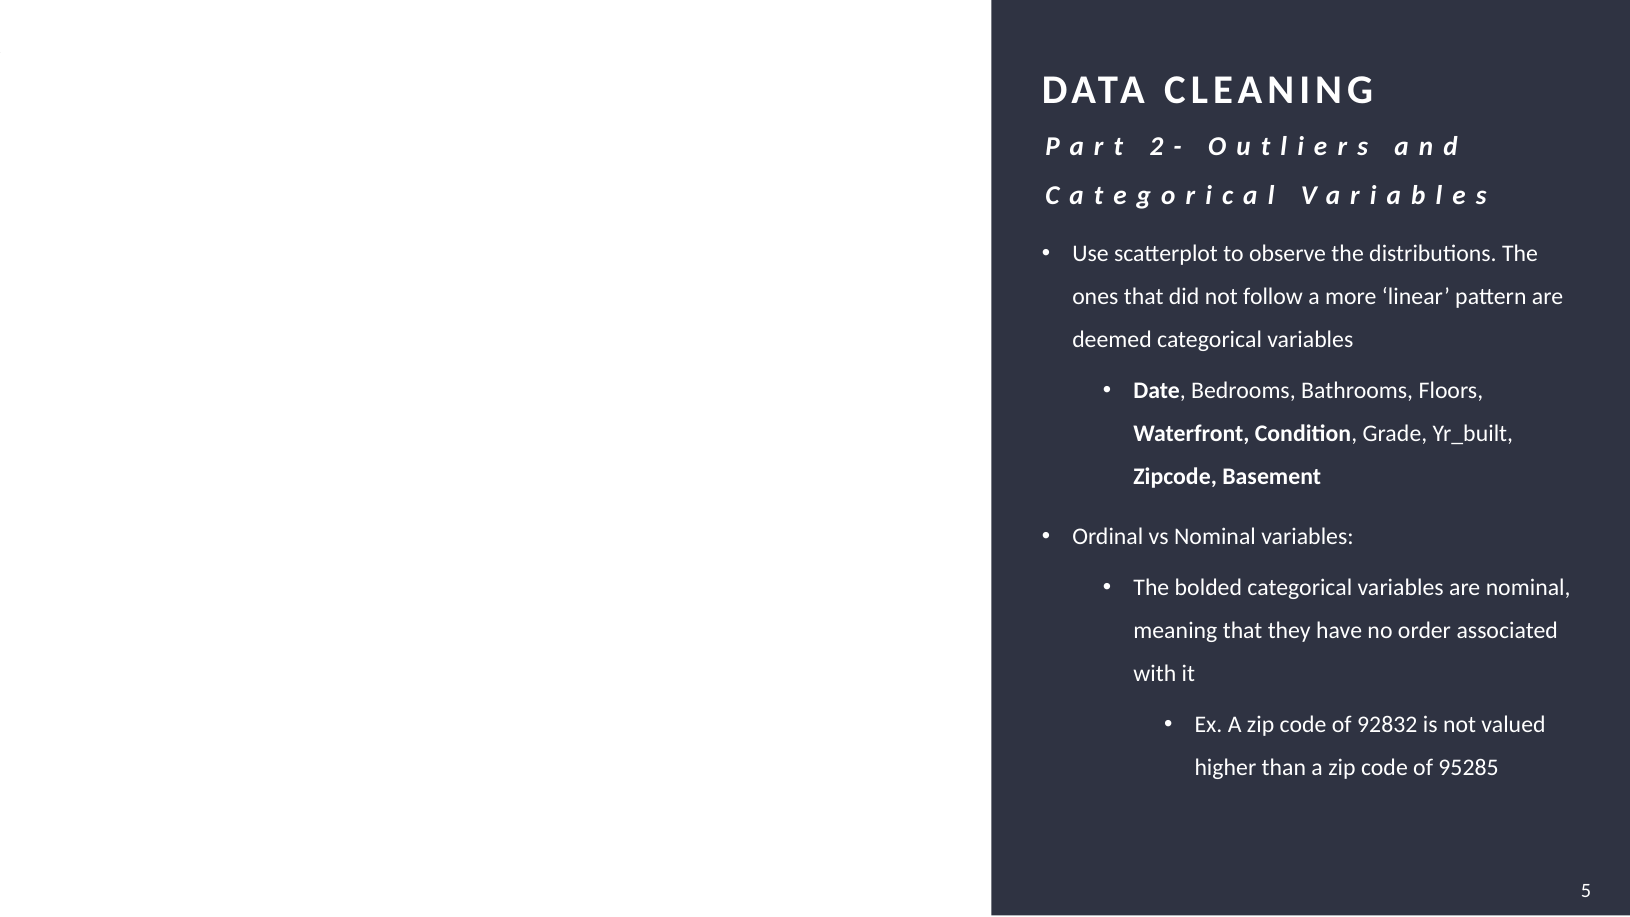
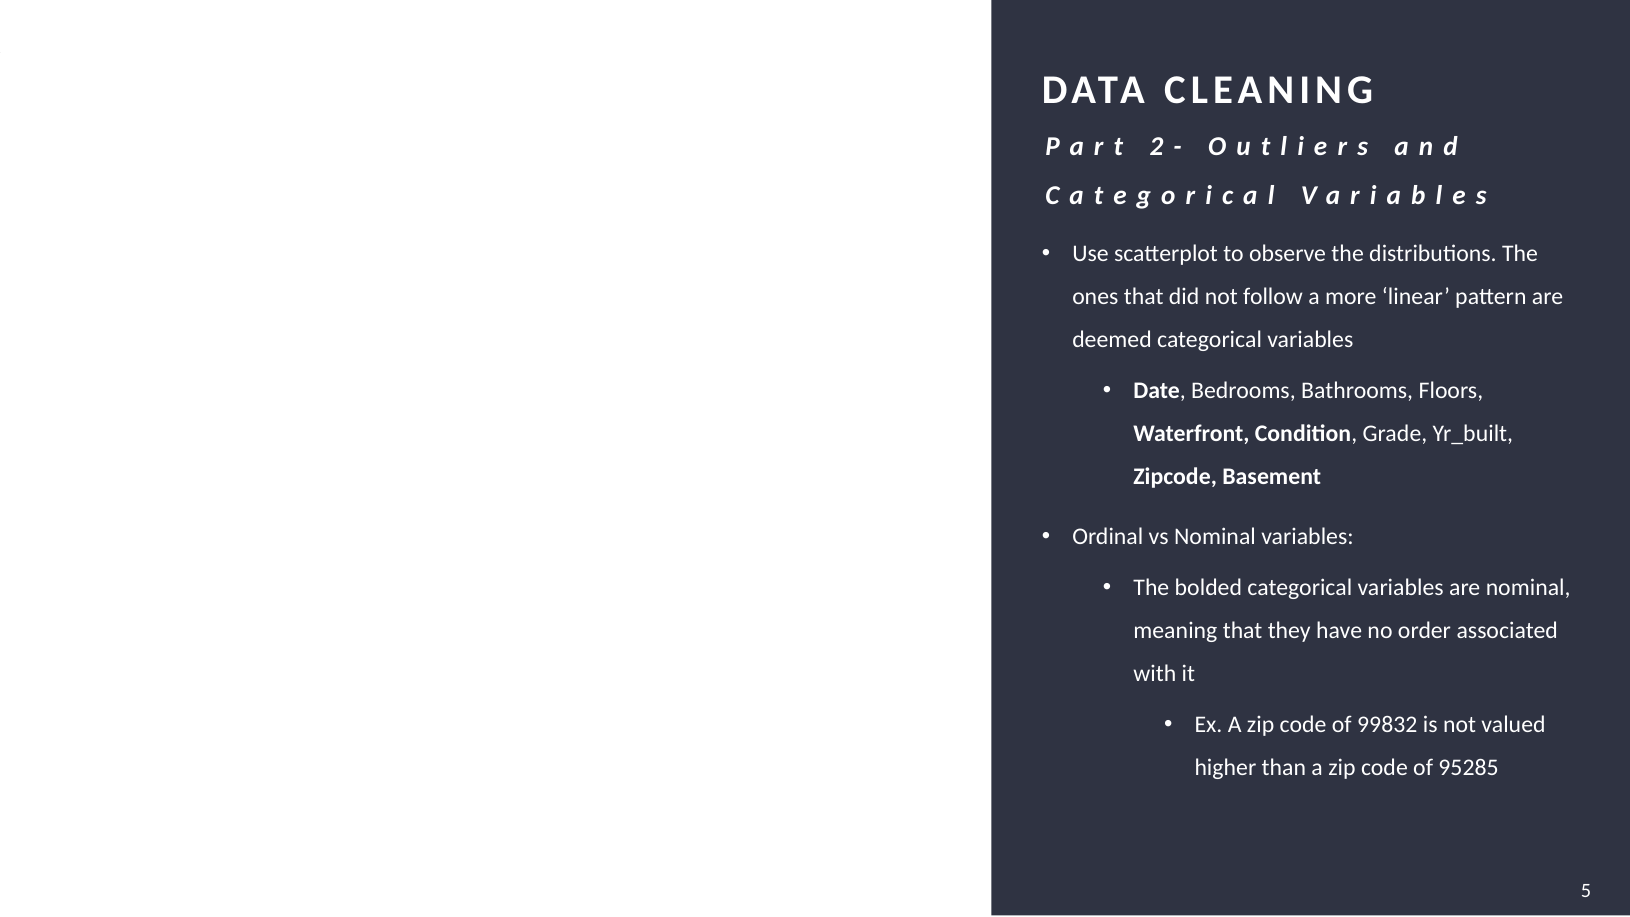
92832: 92832 -> 99832 (1387, 725)
